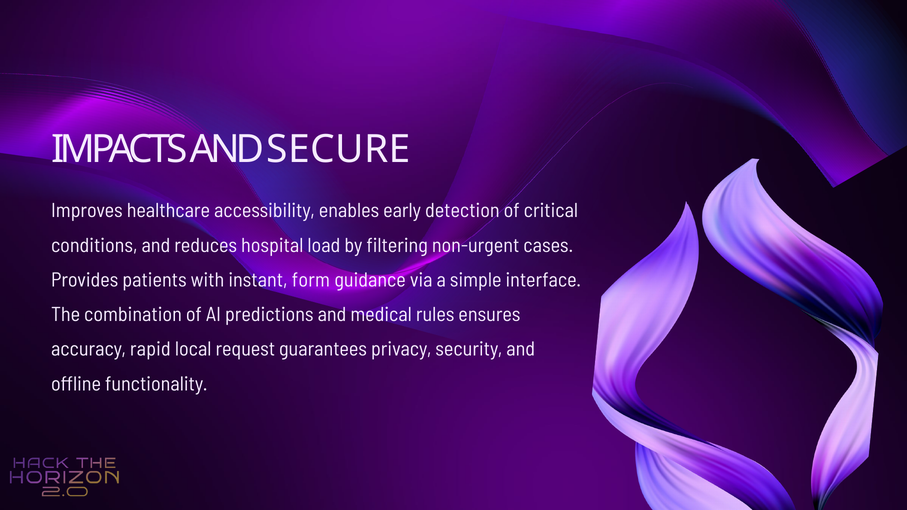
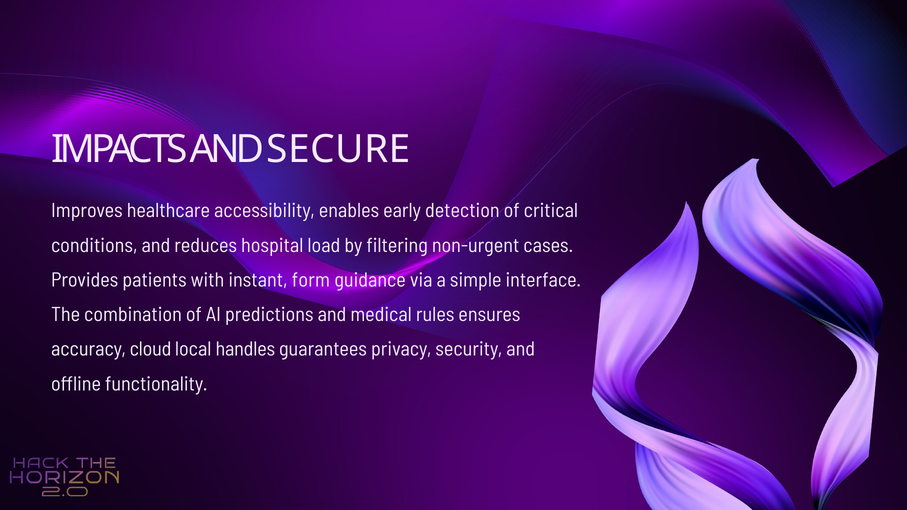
rapid: rapid -> cloud (151, 349)
request: request -> handles (245, 349)
